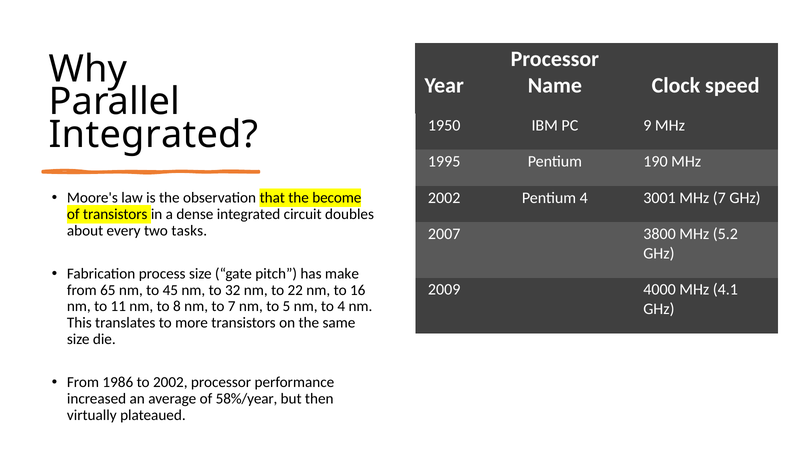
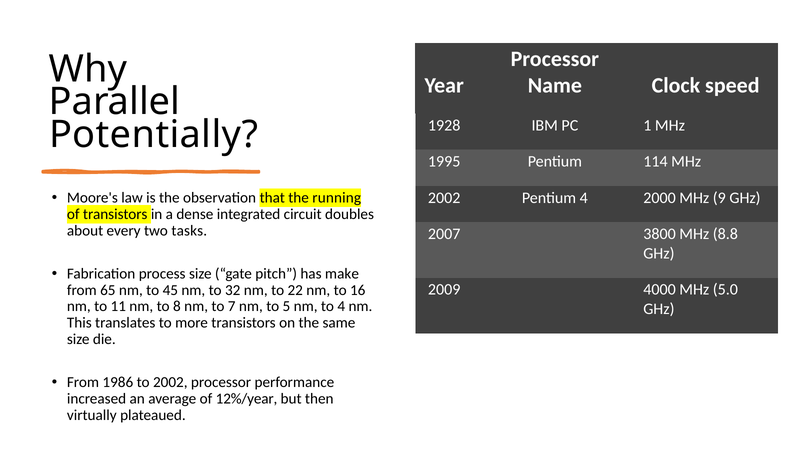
1950: 1950 -> 1928 (444, 125)
9: 9 -> 1 (647, 125)
Integrated: Integrated -> Potentially (154, 135)
190: 190 -> 114 (655, 161)
become: become -> running (337, 198)
3001: 3001 -> 2000 (660, 198)
MHz 7: 7 -> 9 (719, 198)
5.2: 5.2 -> 8.8 (725, 234)
4.1: 4.1 -> 5.0 (725, 289)
58%/year: 58%/year -> 12%/year (247, 398)
